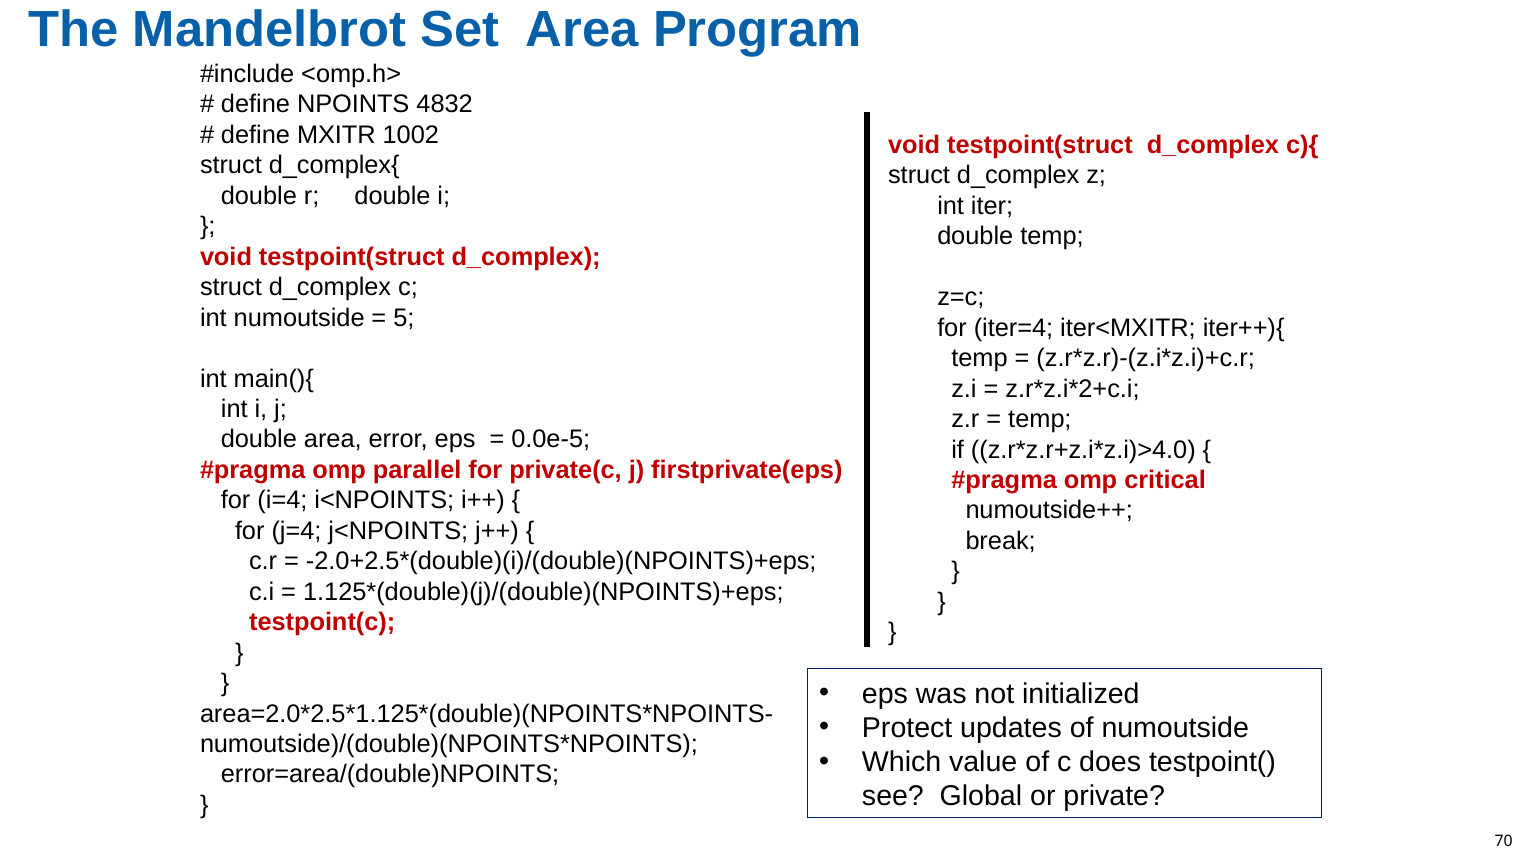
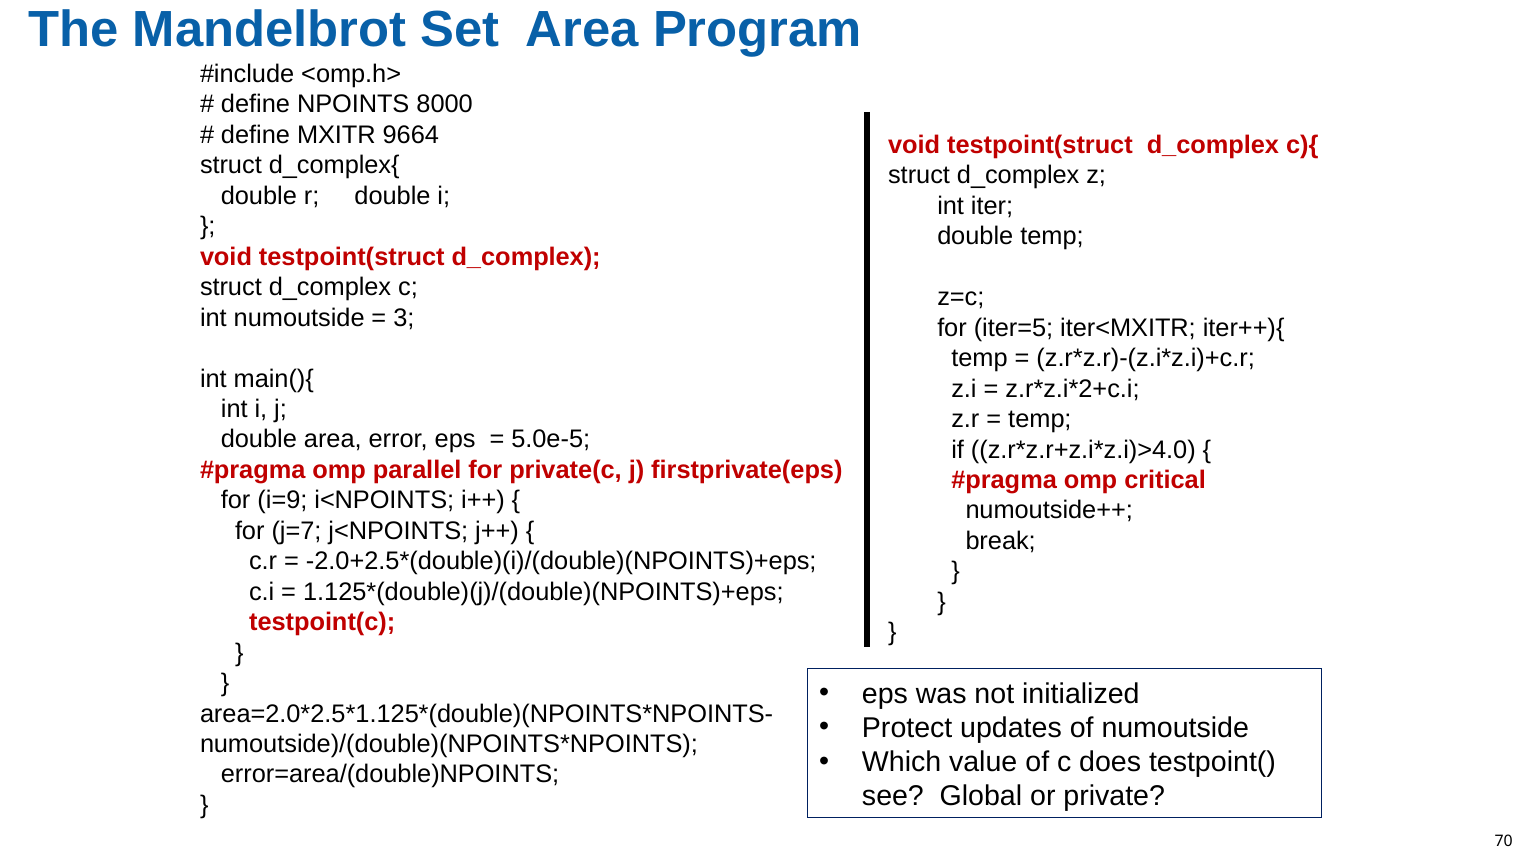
4832: 4832 -> 8000 (445, 105)
1002: 1002 -> 9664 (411, 135)
5: 5 -> 3 (404, 318)
iter=4: iter=4 -> iter=5 (1014, 328)
0.0e-5: 0.0e-5 -> 5.0e-5 (551, 440)
i=4: i=4 -> i=9 (282, 501)
j=4: j=4 -> j=7 (297, 531)
